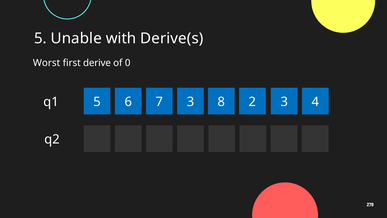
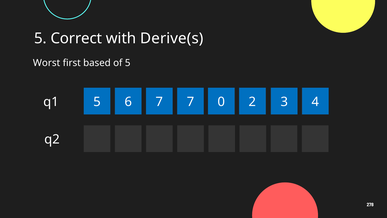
Unable: Unable -> Correct (76, 38)
derive: derive -> based (97, 63)
of 0: 0 -> 5 (128, 63)
5 3: 3 -> 7 (190, 102)
8: 8 -> 0 (221, 102)
